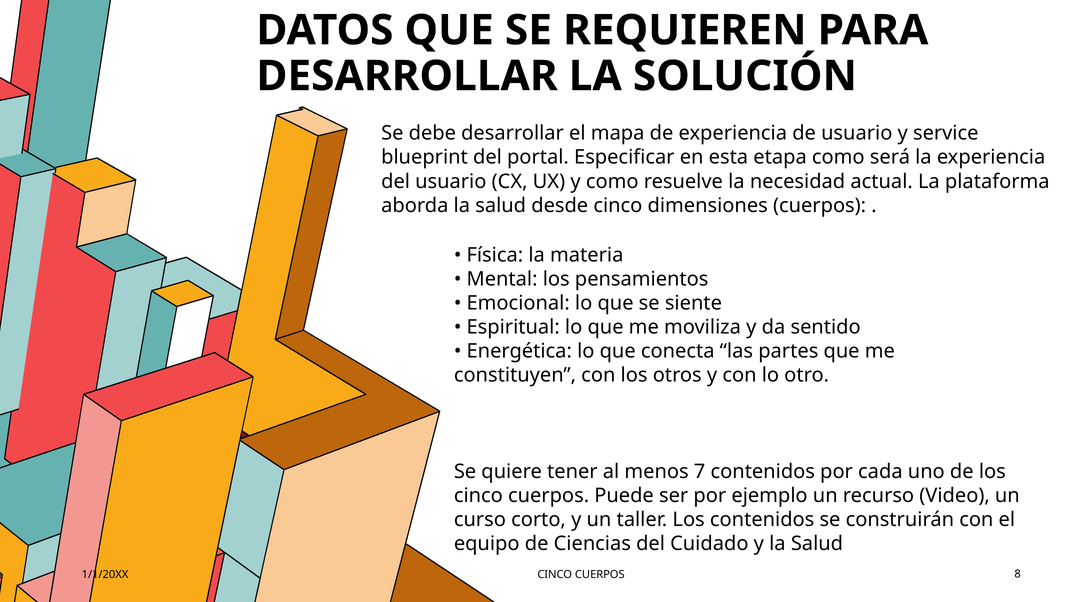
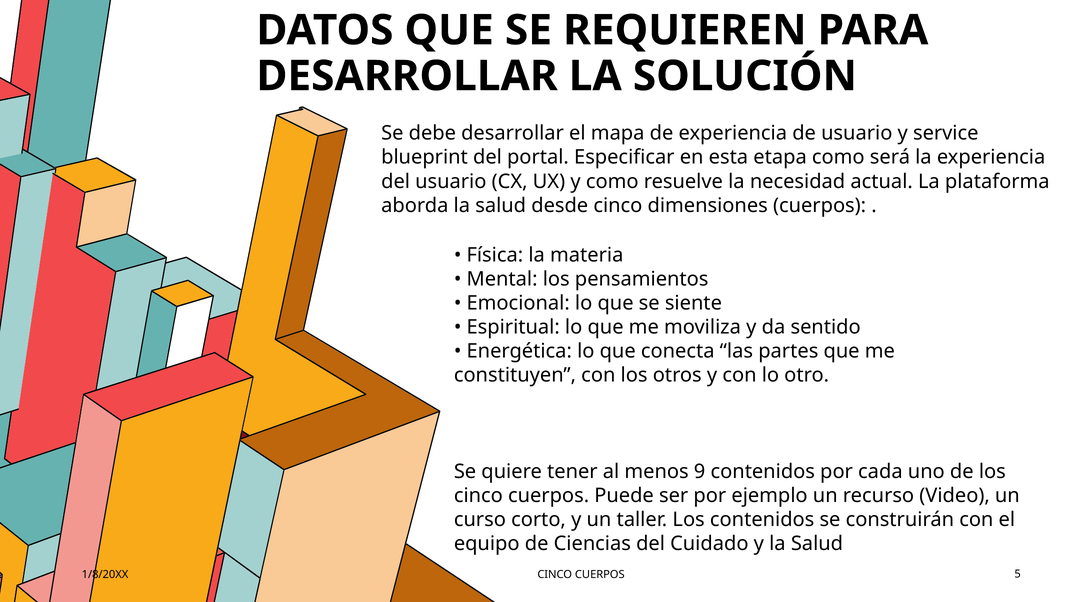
7: 7 -> 9 (700, 472)
1/1/20XX: 1/1/20XX -> 1/8/20XX (105, 575)
8: 8 -> 5 (1018, 574)
